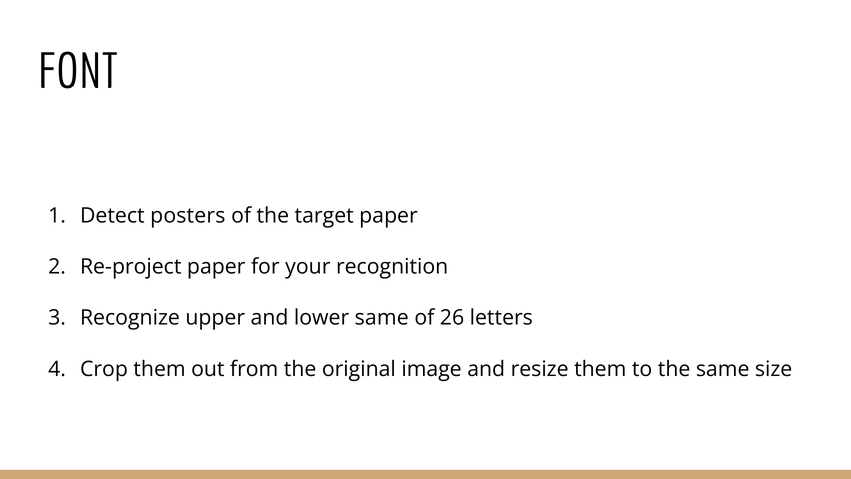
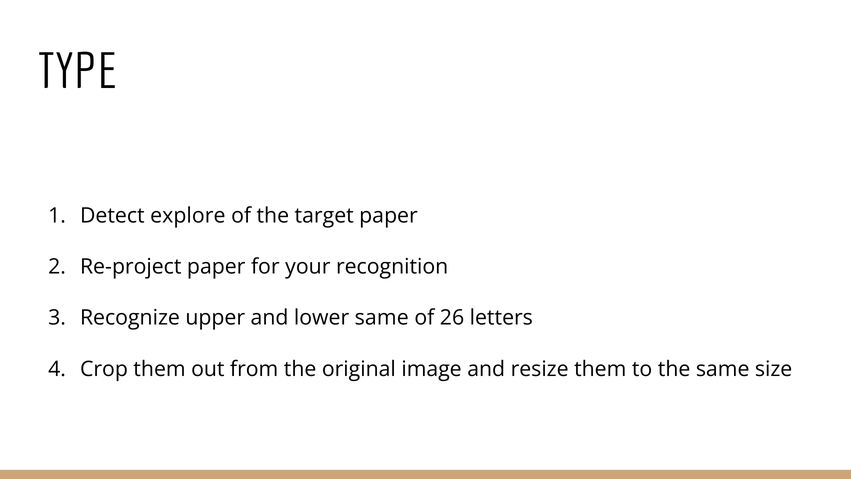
FONT: FONT -> TYPE (78, 72)
posters: posters -> explore (188, 216)
